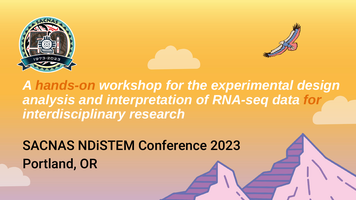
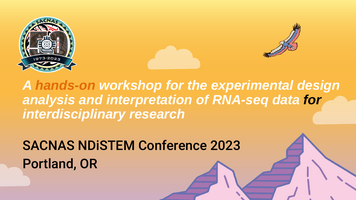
for colour: orange -> black (312, 100)
